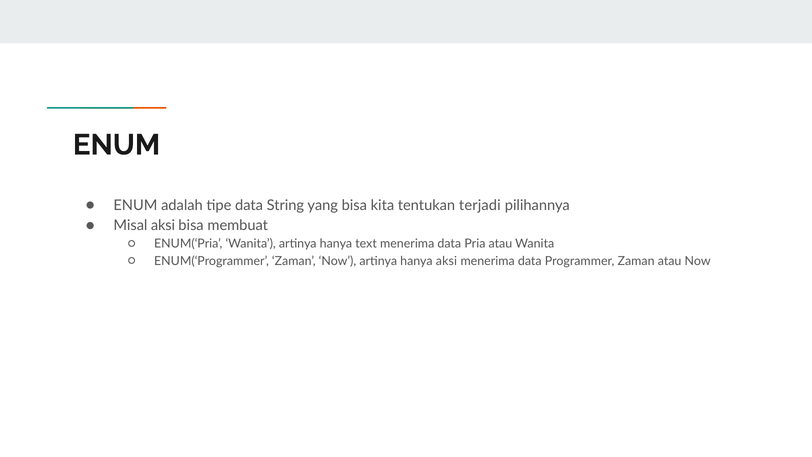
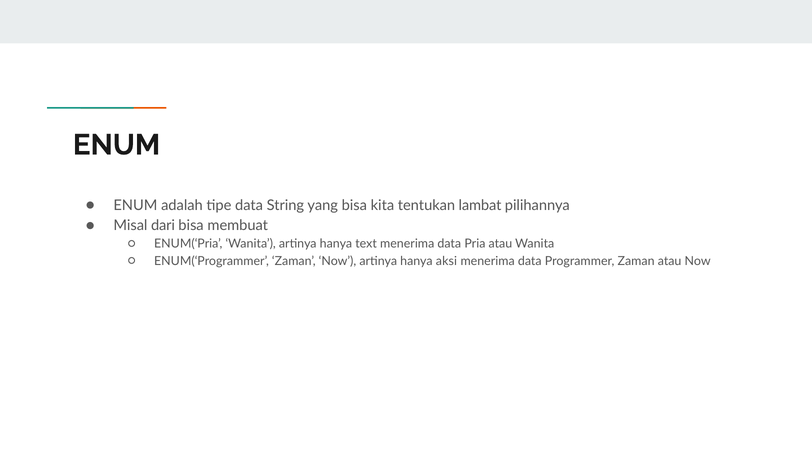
terjadi: terjadi -> lambat (480, 205)
Misal aksi: aksi -> dari (163, 225)
